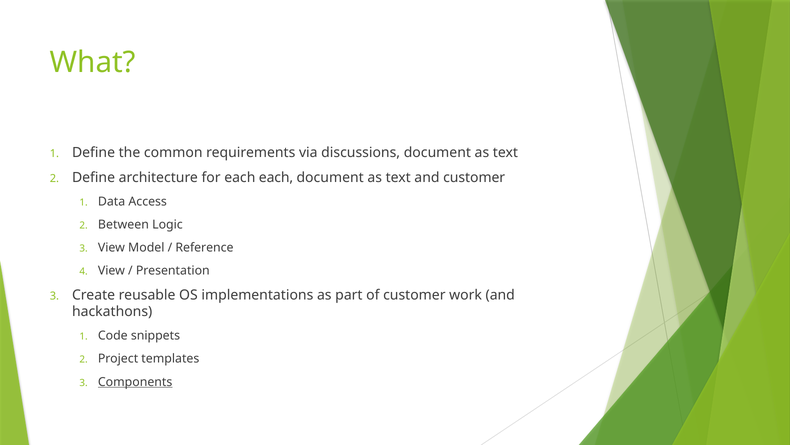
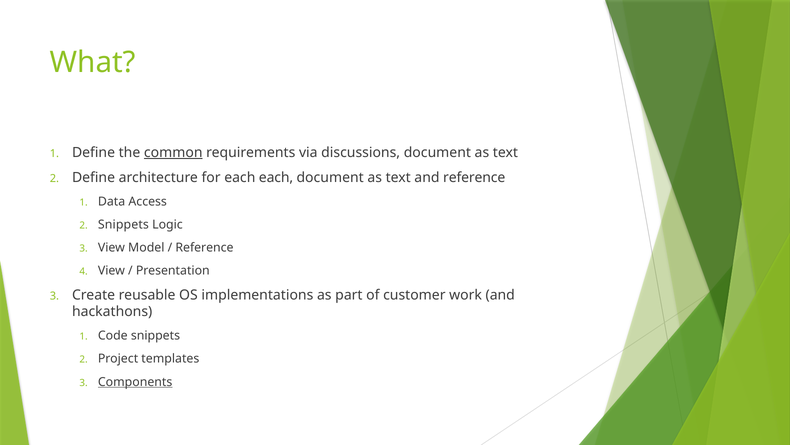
common underline: none -> present (173, 152)
and customer: customer -> reference (474, 177)
Between: Between -> Snippets (123, 224)
